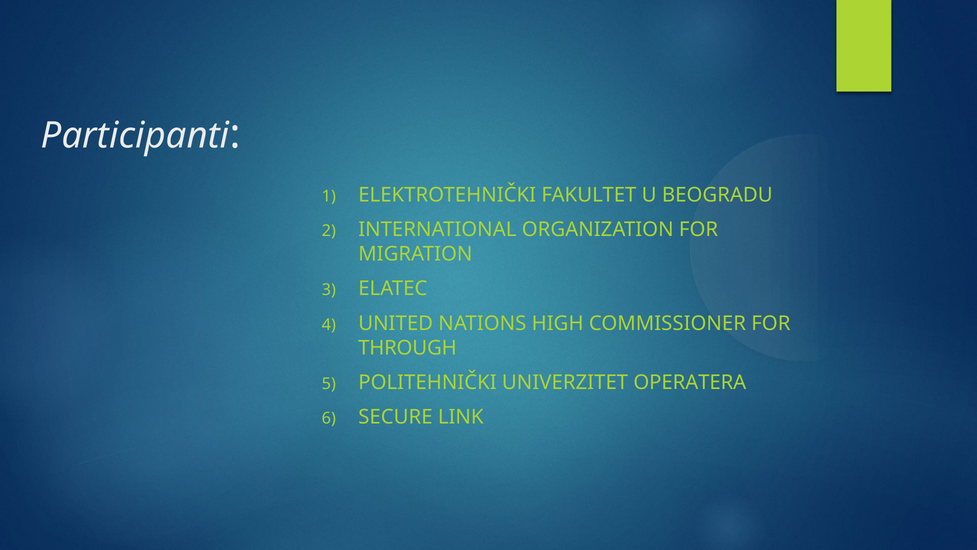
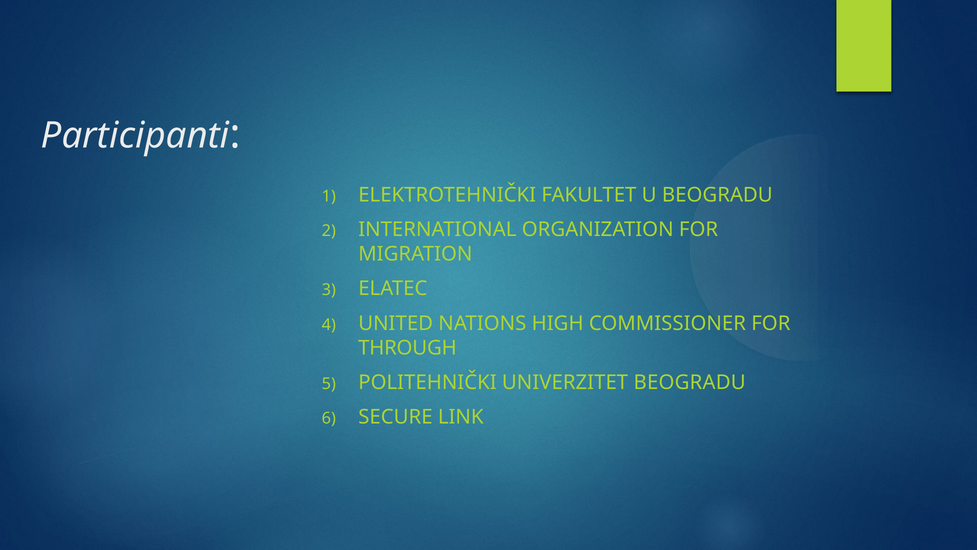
UNIVERZITET OPERATERA: OPERATERA -> BEOGRADU (690, 382)
